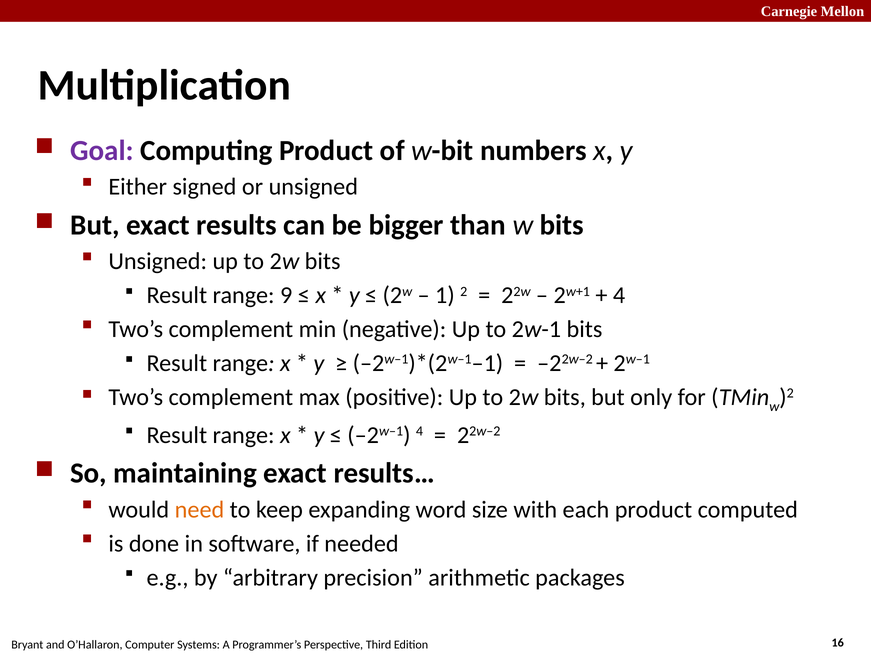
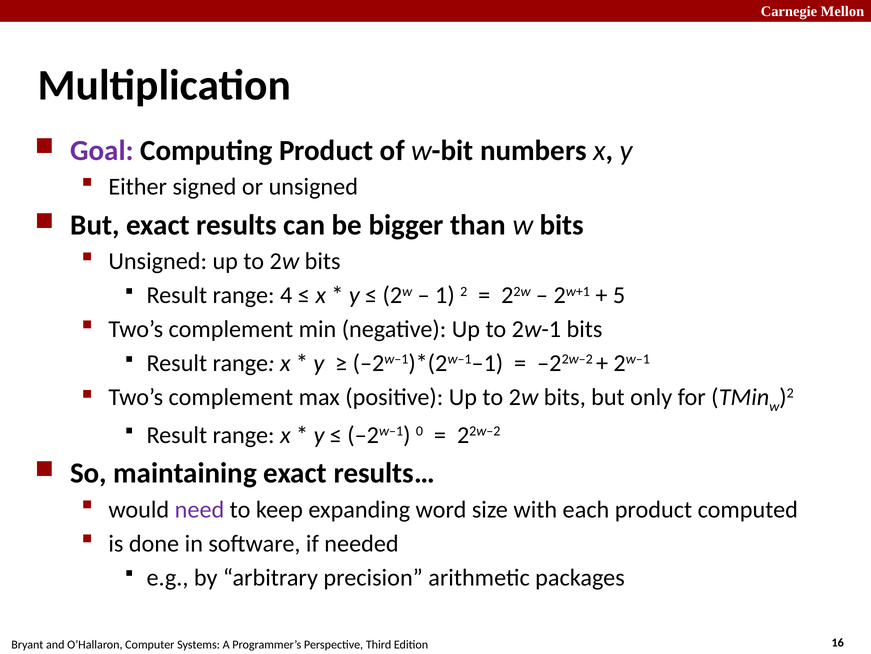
9: 9 -> 4 (286, 295)
4: 4 -> 5 (619, 295)
–2w–1 4: 4 -> 0 (420, 431)
need colour: orange -> purple (200, 509)
